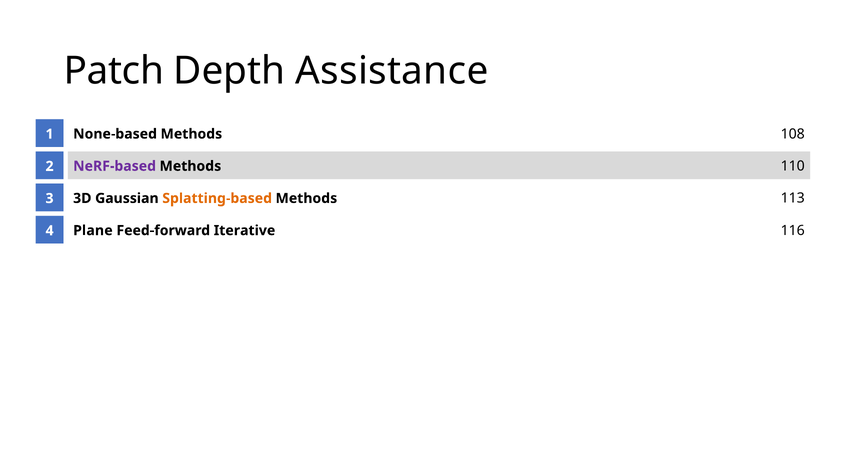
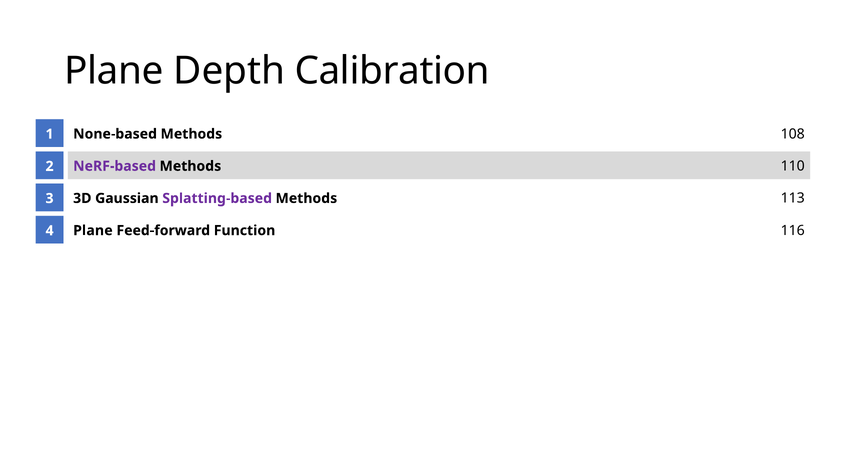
Patch: Patch -> Plane (114, 71)
Assistance: Assistance -> Calibration (392, 71)
Splatting-based colour: orange -> purple (217, 198)
Iterative: Iterative -> Function (245, 230)
